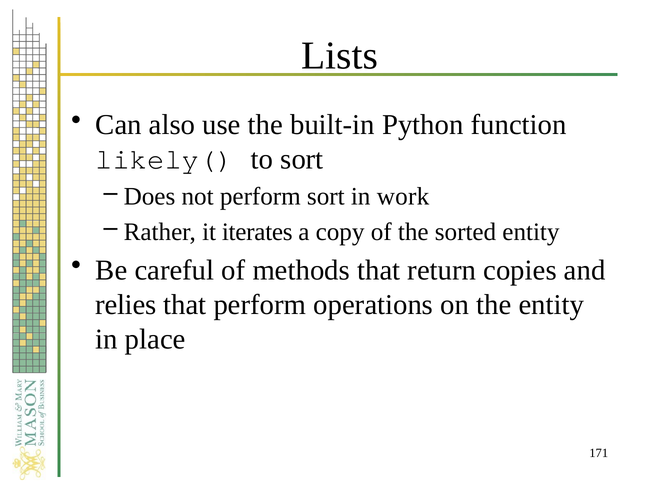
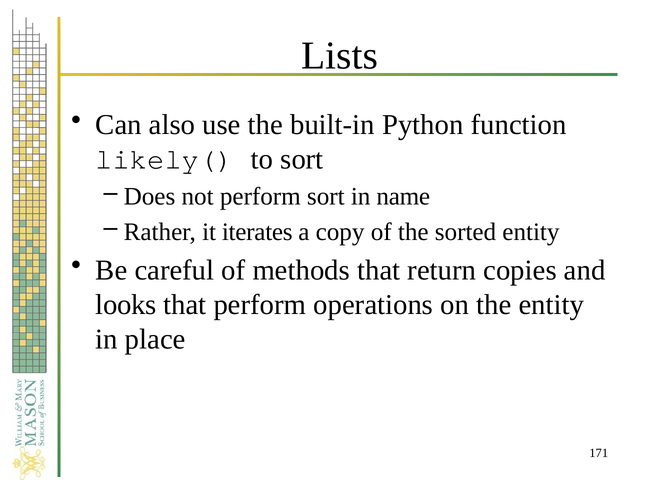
work: work -> name (403, 197)
relies: relies -> looks (126, 305)
